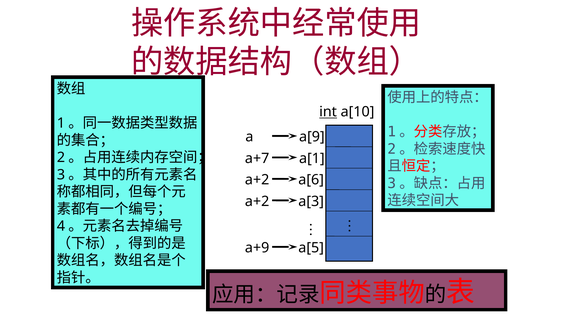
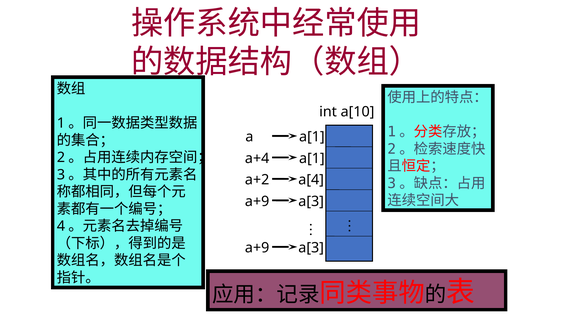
int underline: present -> none (328, 112)
a[9: a[9 -> a[1 (312, 137)
a+7: a+7 -> a+4 (257, 159)
a[6: a[6 -> a[4 (311, 180)
a+2: a+2 -> a+9 (257, 201)
a[5: a[5 -> a[3 (311, 248)
